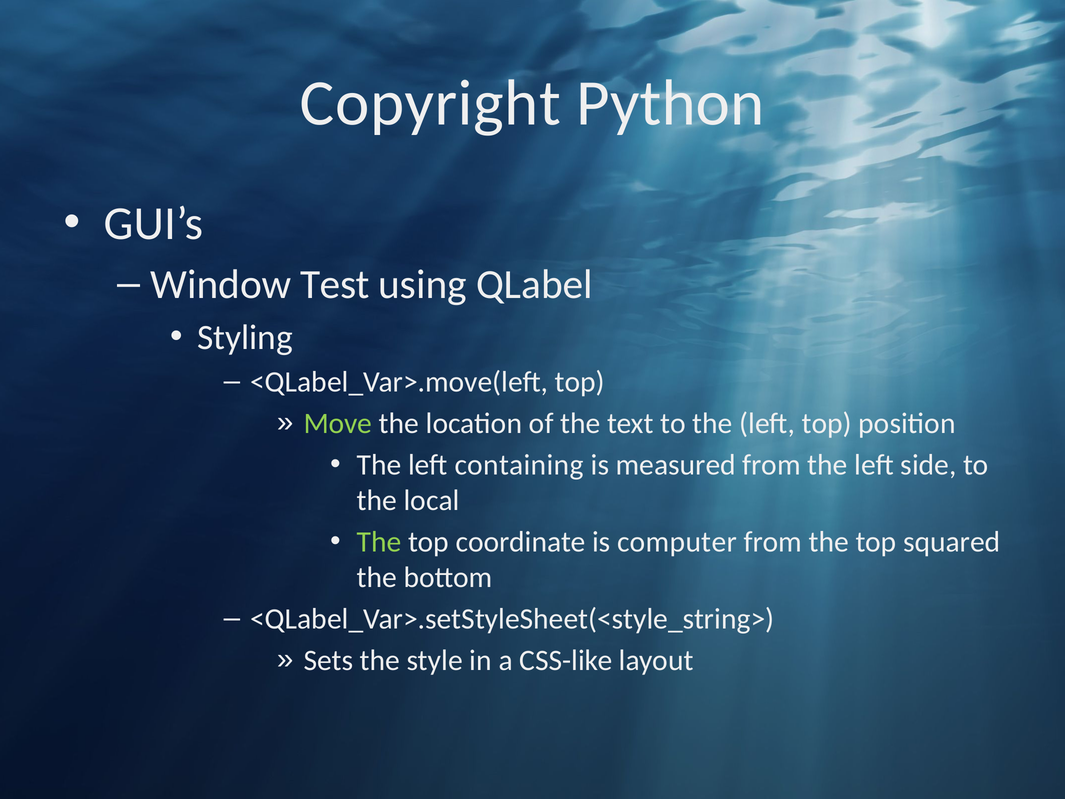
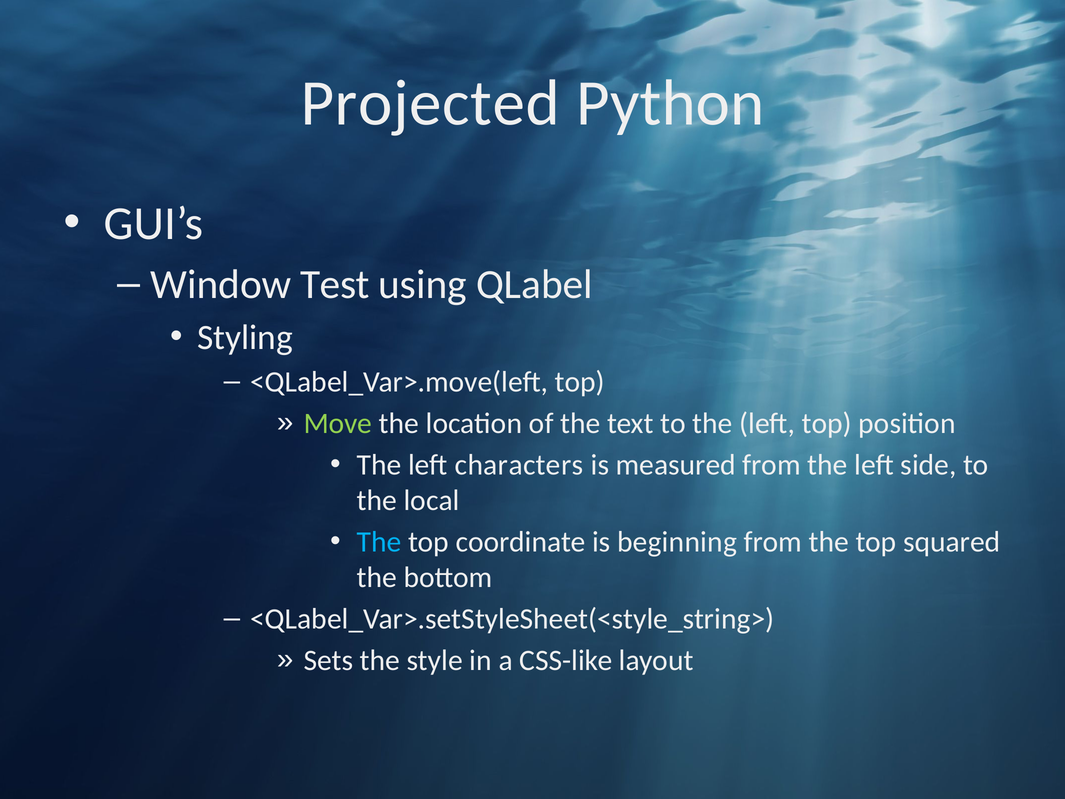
Copyright: Copyright -> Projected (430, 103)
containing: containing -> characters (519, 465)
The colour: light green -> light blue (379, 542)
computer: computer -> beginning (677, 542)
